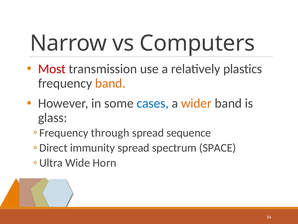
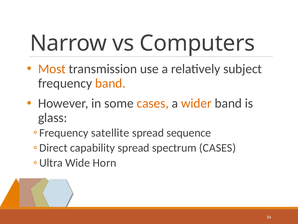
Most colour: red -> orange (52, 69)
plastics: plastics -> subject (243, 69)
cases colour: blue -> orange (153, 103)
through: through -> satellite (110, 133)
immunity: immunity -> capability (93, 148)
spectrum SPACE: SPACE -> CASES (218, 148)
